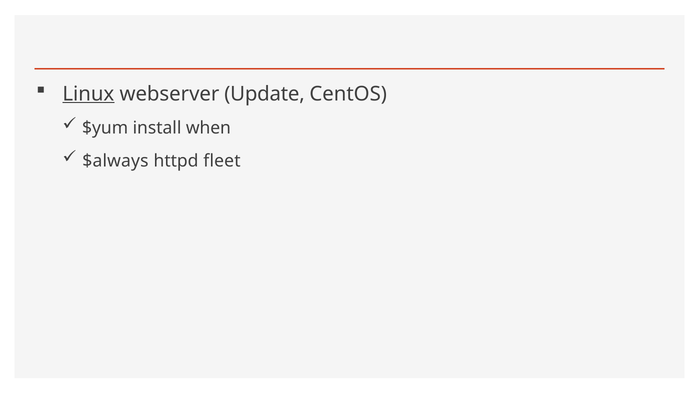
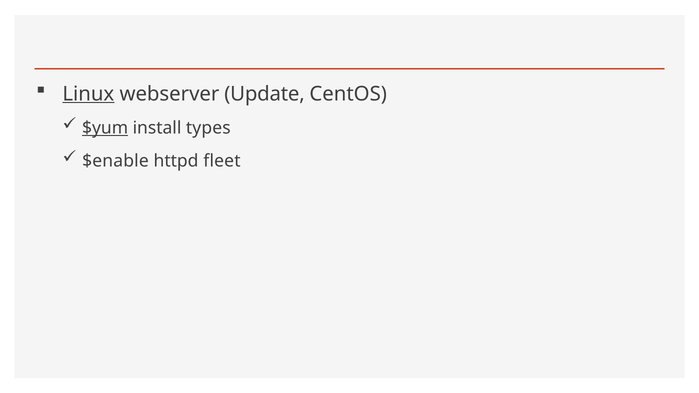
$yum underline: none -> present (105, 128)
when: when -> types (208, 128)
$always: $always -> $enable (115, 161)
